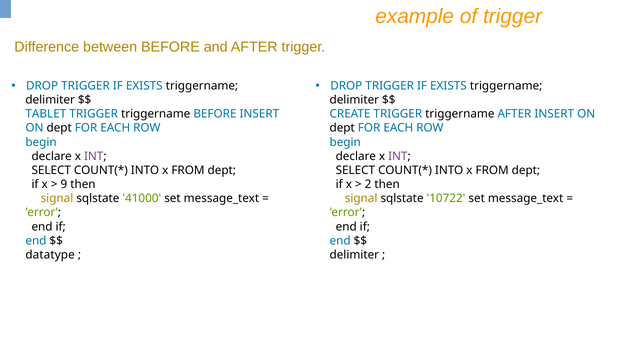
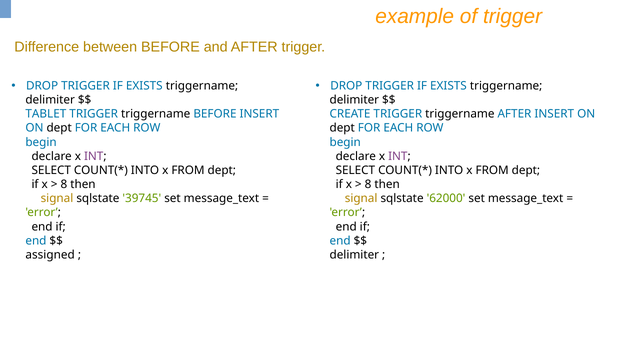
9: 9 -> 8 (64, 184)
2: 2 -> 8 (368, 184)
41000: 41000 -> 39745 (142, 198)
10722: 10722 -> 62000 (446, 198)
datatype: datatype -> assigned (50, 254)
